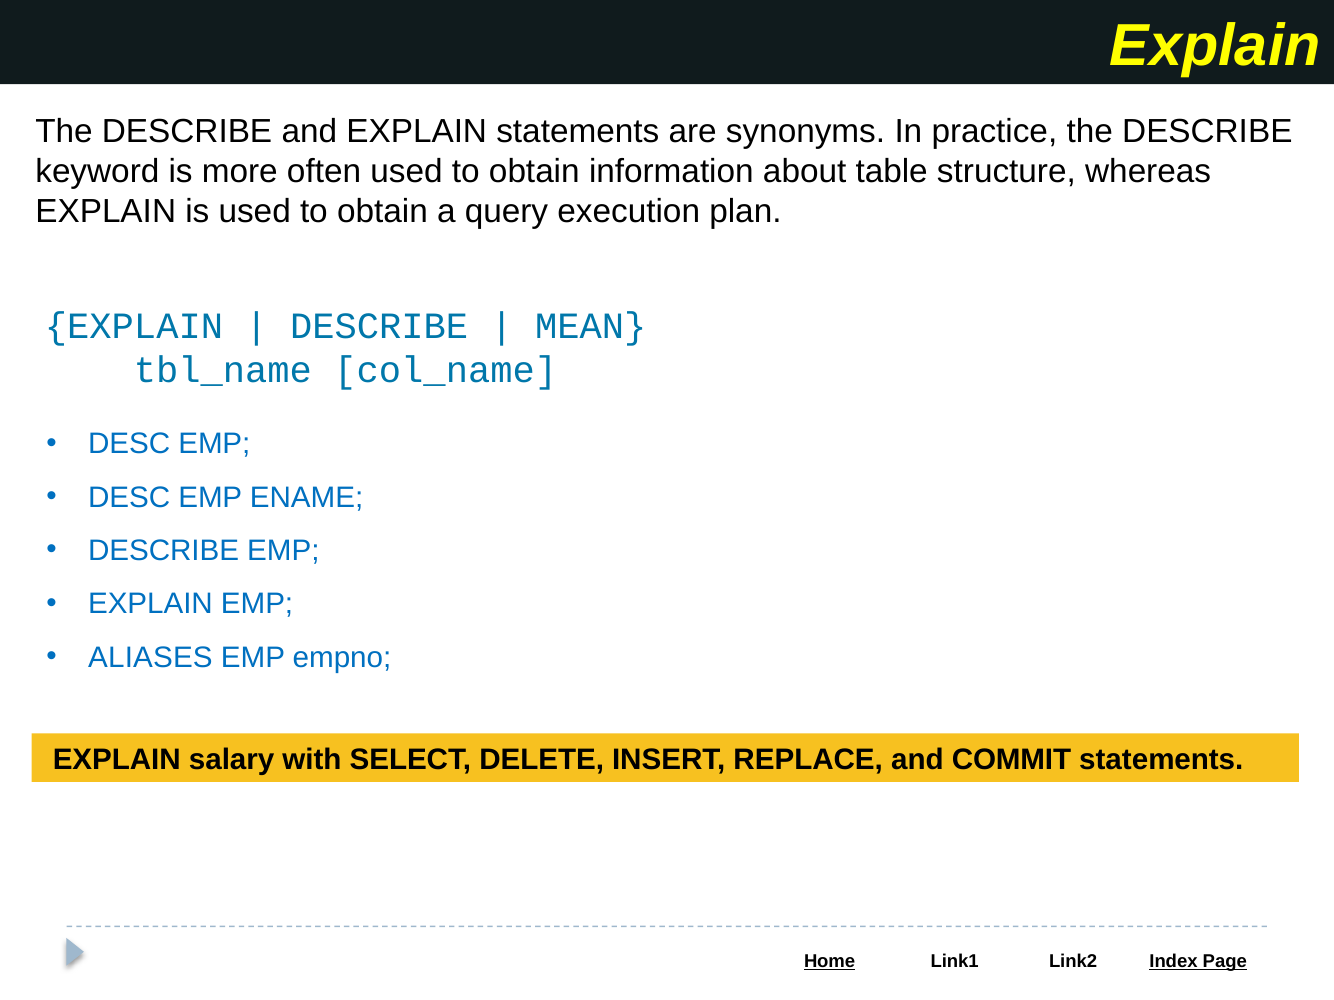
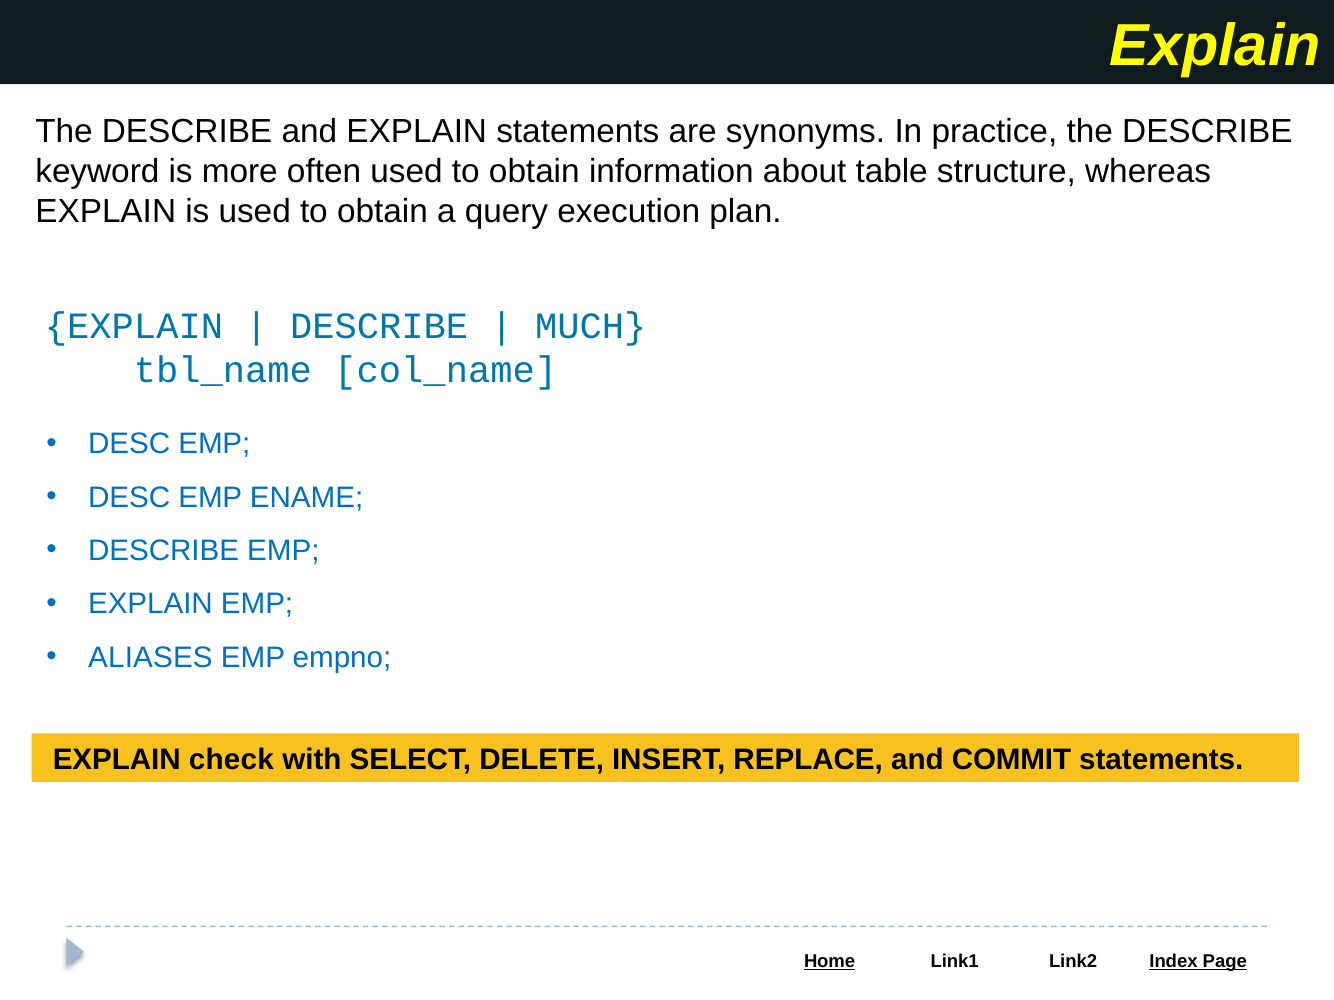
MEAN: MEAN -> MUCH (591, 326)
salary: salary -> check (231, 760)
